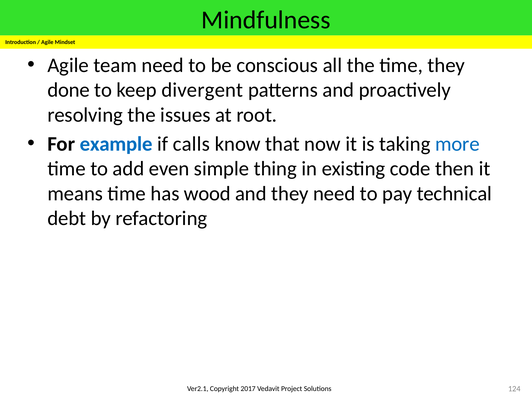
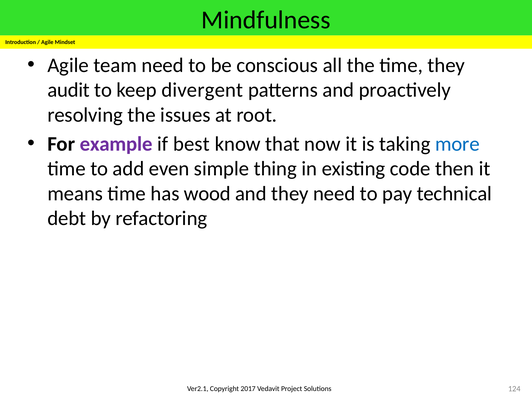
done: done -> audit (69, 90)
example colour: blue -> purple (116, 144)
calls: calls -> best (191, 144)
